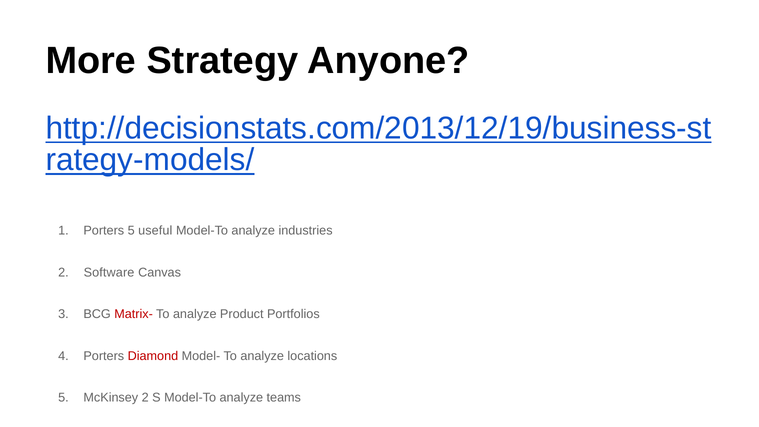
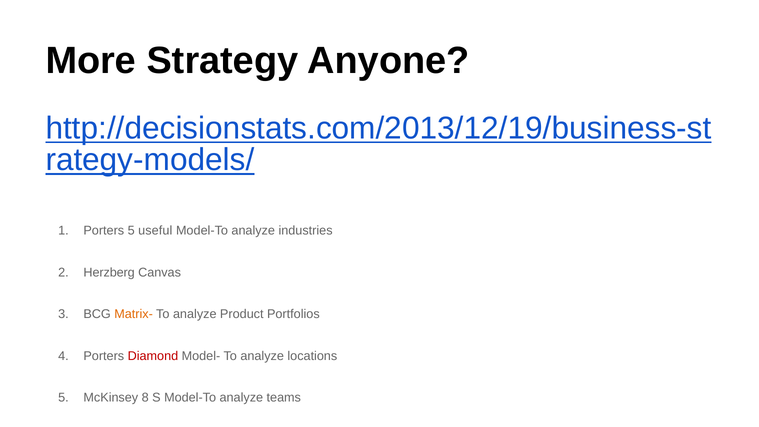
Software: Software -> Herzberg (109, 273)
Matrix- colour: red -> orange (134, 314)
McKinsey 2: 2 -> 8 (145, 398)
